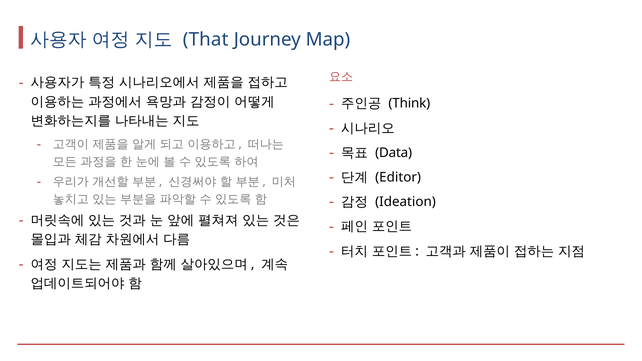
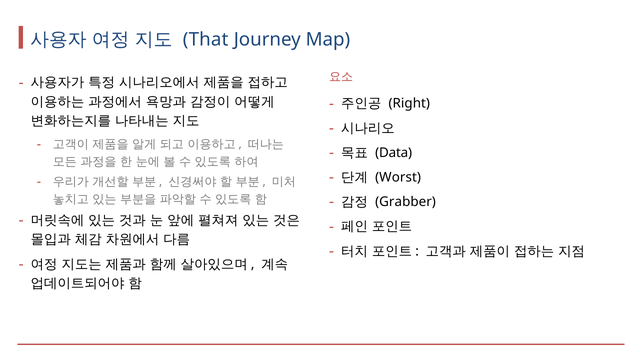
Think: Think -> Right (409, 104)
Editor: Editor -> Worst (398, 177)
Ideation: Ideation -> Grabber (406, 202)
